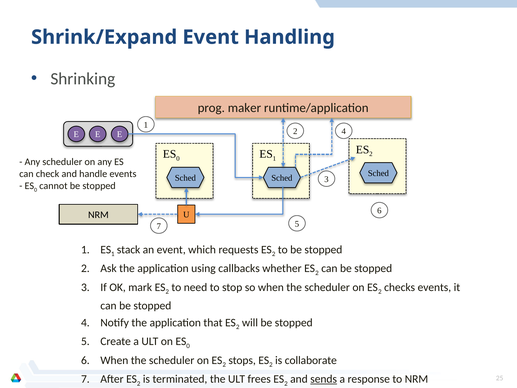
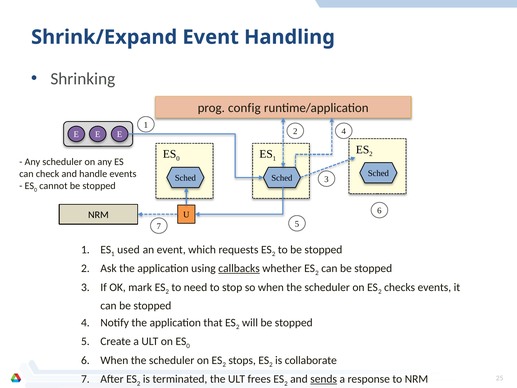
maker: maker -> config (244, 108)
stack: stack -> used (128, 250)
callbacks underline: none -> present (239, 268)
